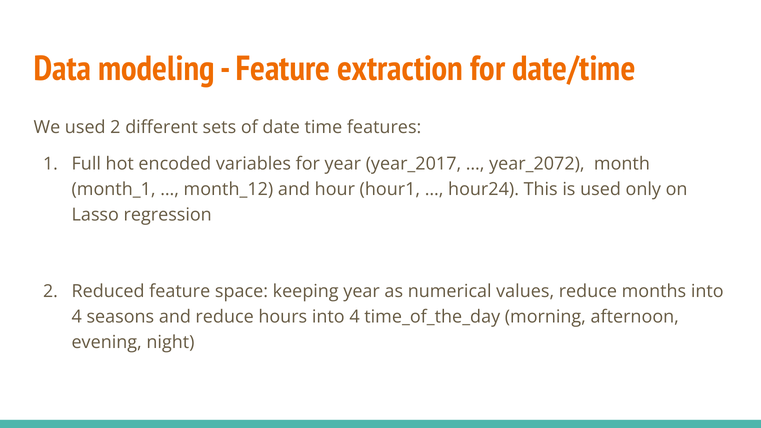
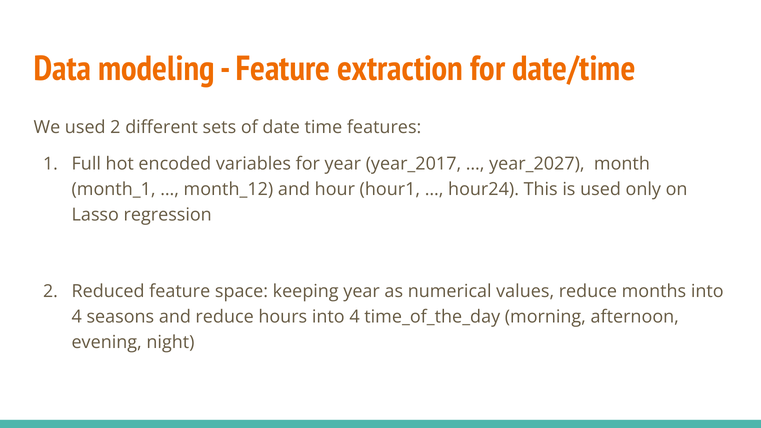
year_2072: year_2072 -> year_2027 (537, 164)
